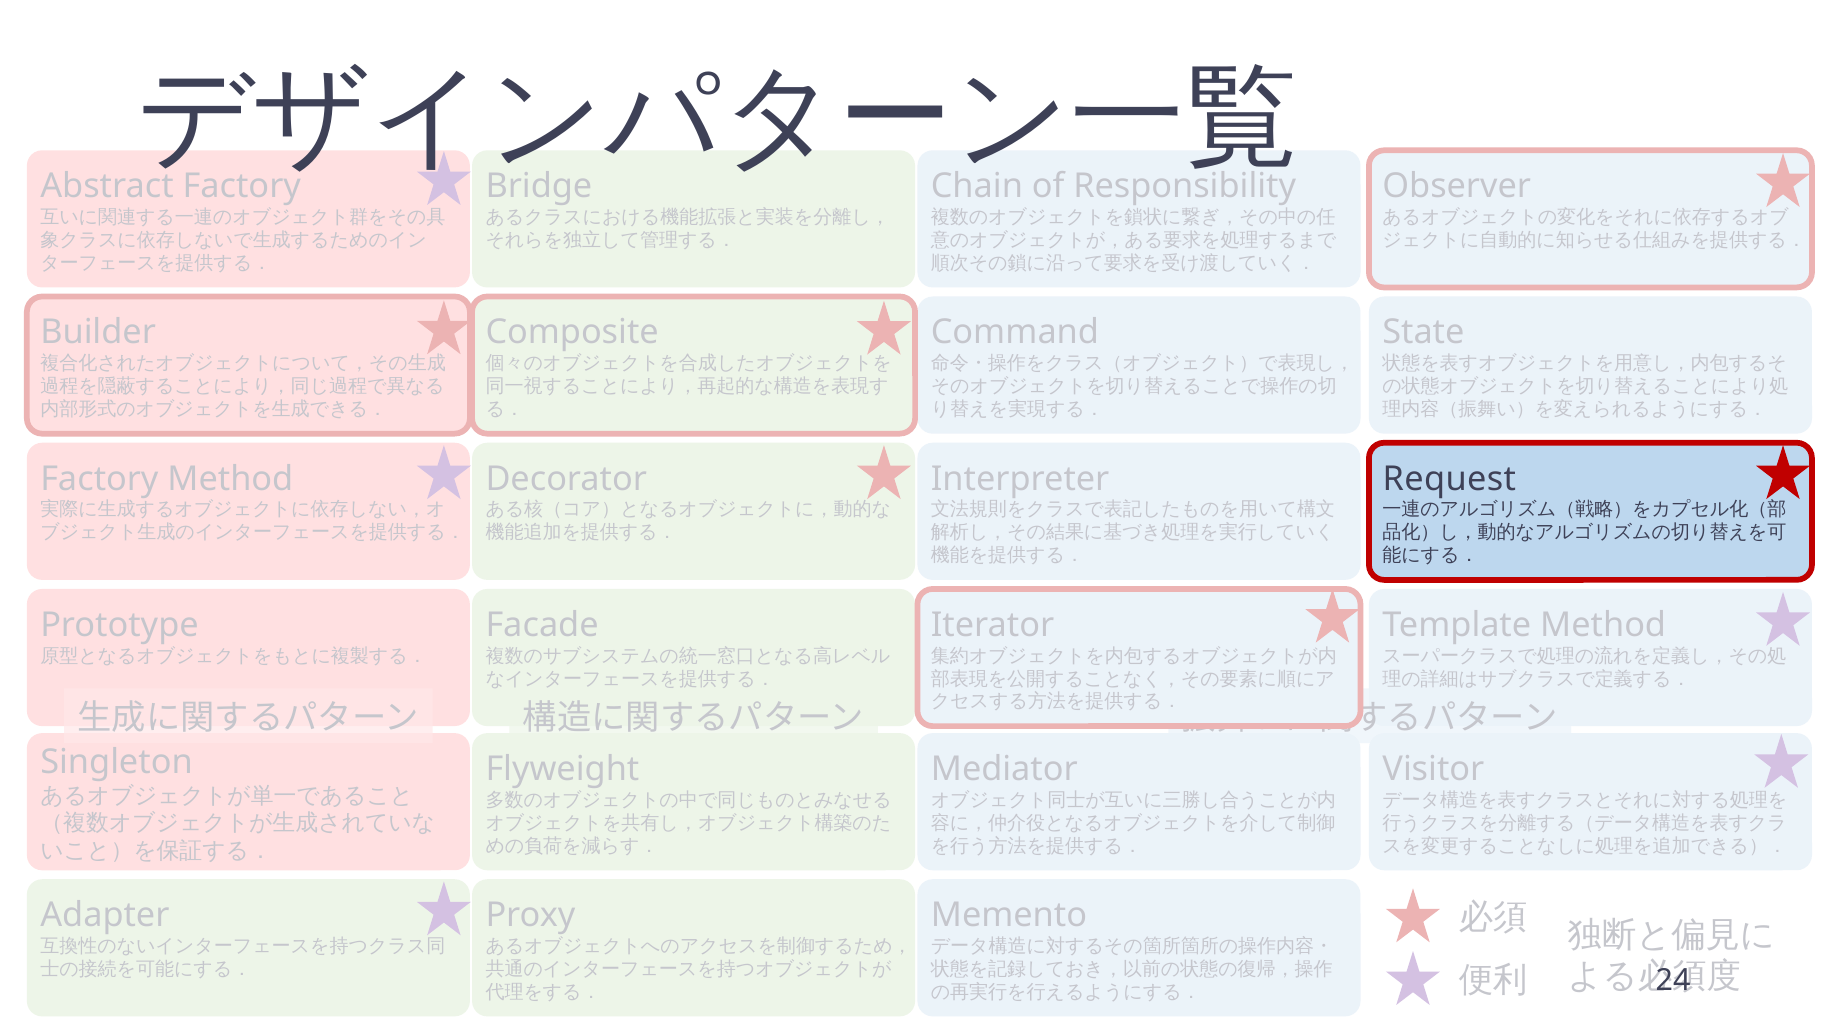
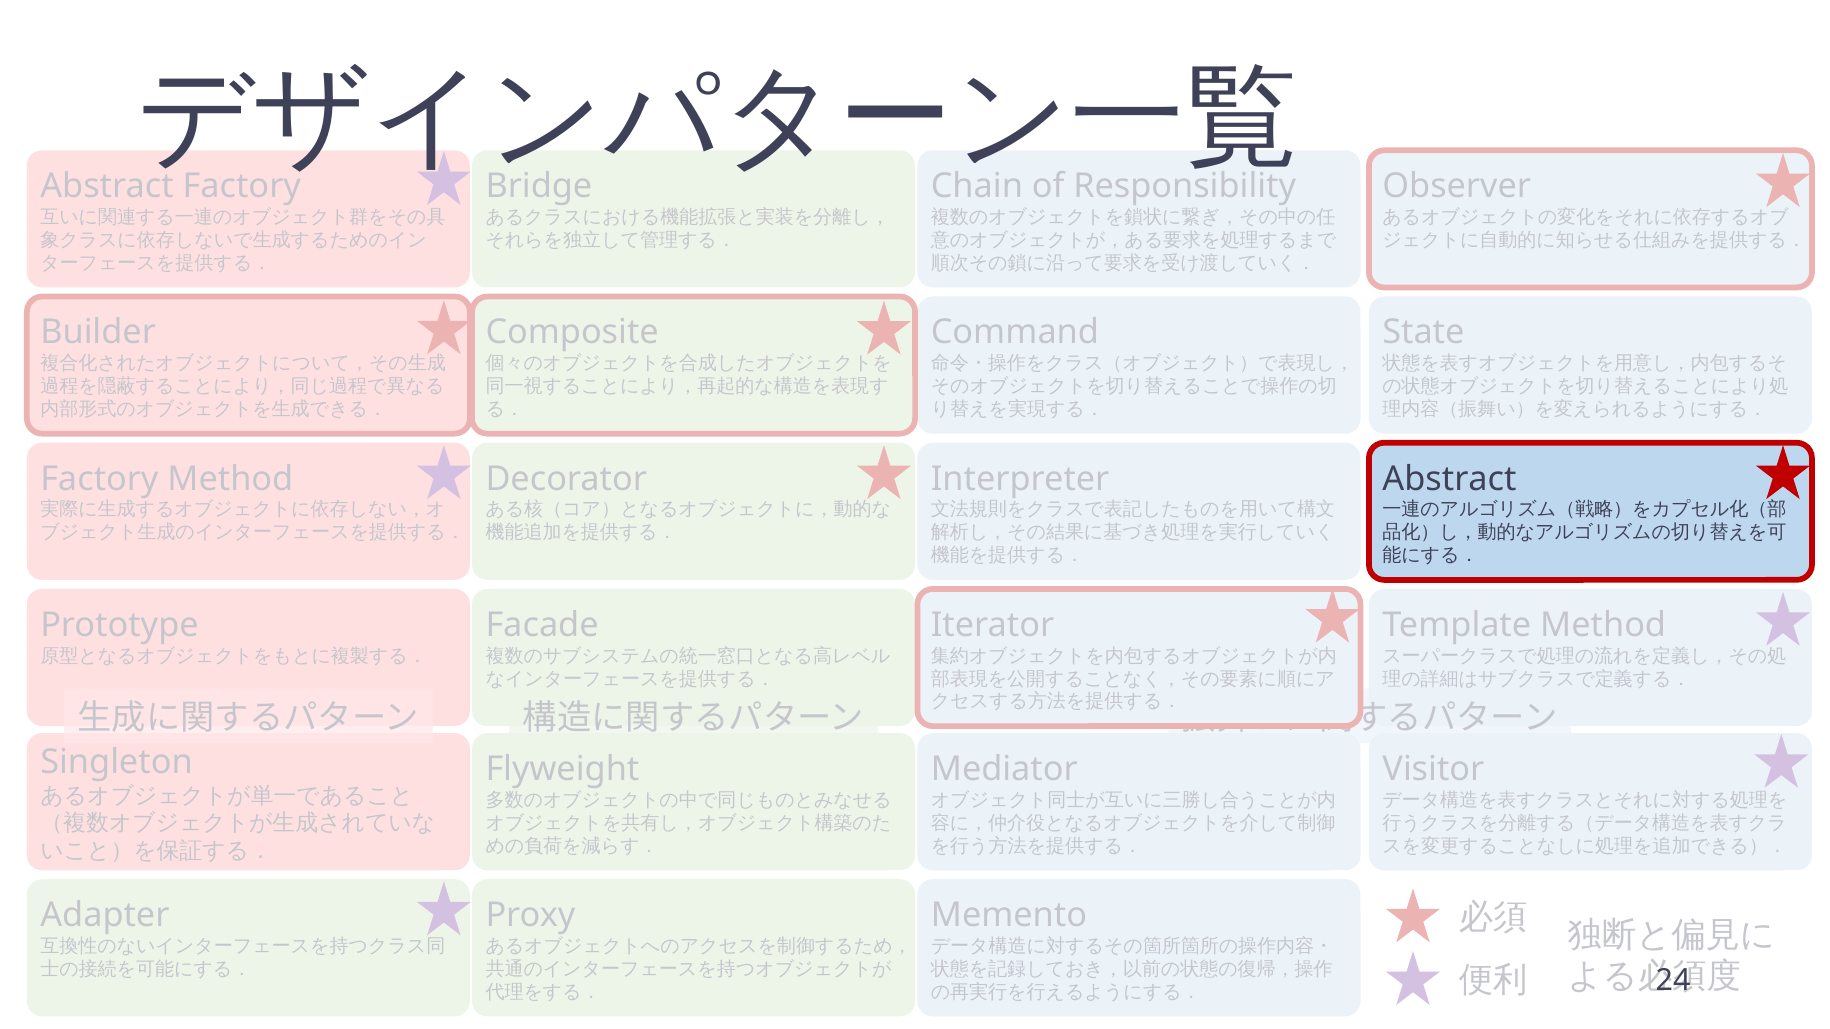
Request: Request -> Abstract (1450, 479)
